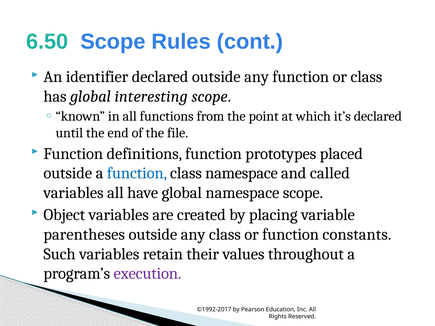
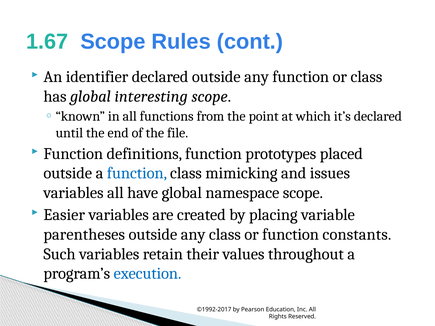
6.50: 6.50 -> 1.67 (47, 42)
class namespace: namespace -> mimicking (241, 173)
called: called -> issues (330, 173)
Object: Object -> Easier (64, 215)
execution colour: purple -> blue (147, 274)
